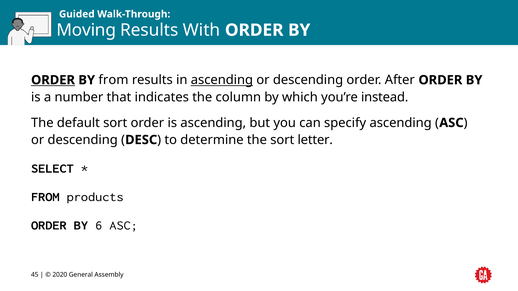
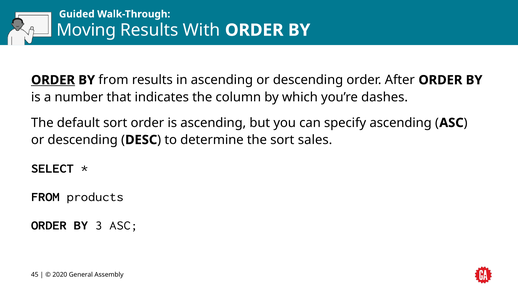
ascending underline: present -> none (222, 80)
instead: instead -> dashes (385, 97)
letter: letter -> sales (315, 140)
6: 6 -> 3 (99, 226)
